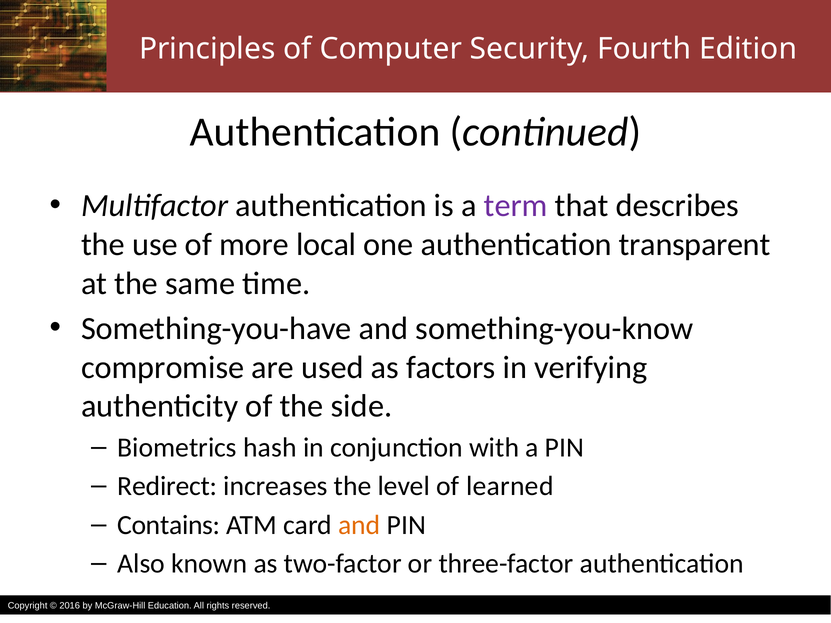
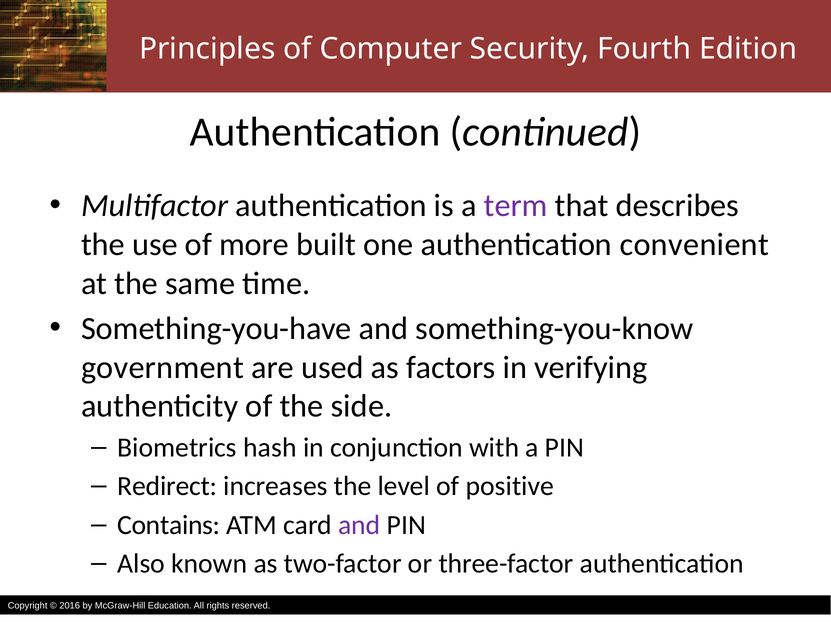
local: local -> built (326, 245)
transparent: transparent -> convenient (694, 245)
compromise: compromise -> government (163, 368)
learned: learned -> positive (510, 486)
and colour: orange -> purple (359, 525)
